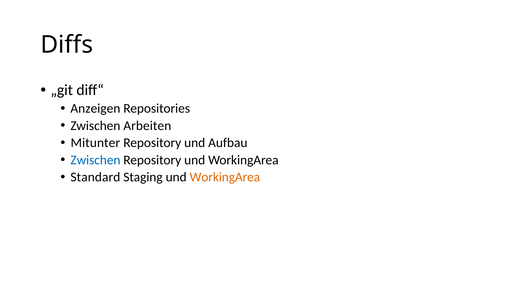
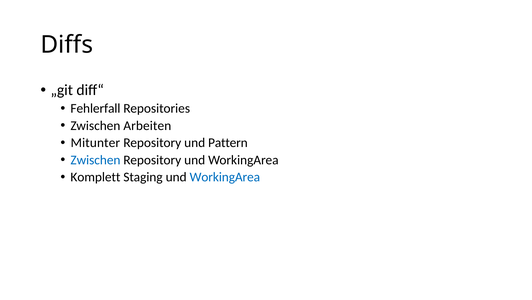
Anzeigen: Anzeigen -> Fehlerfall (95, 108)
Aufbau: Aufbau -> Pattern (228, 143)
Standard: Standard -> Komplett (95, 177)
WorkingArea colour: orange -> blue (225, 177)
